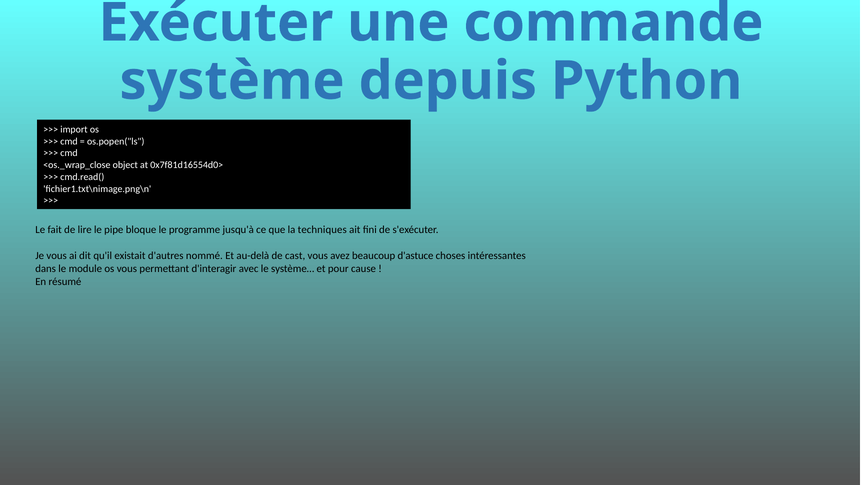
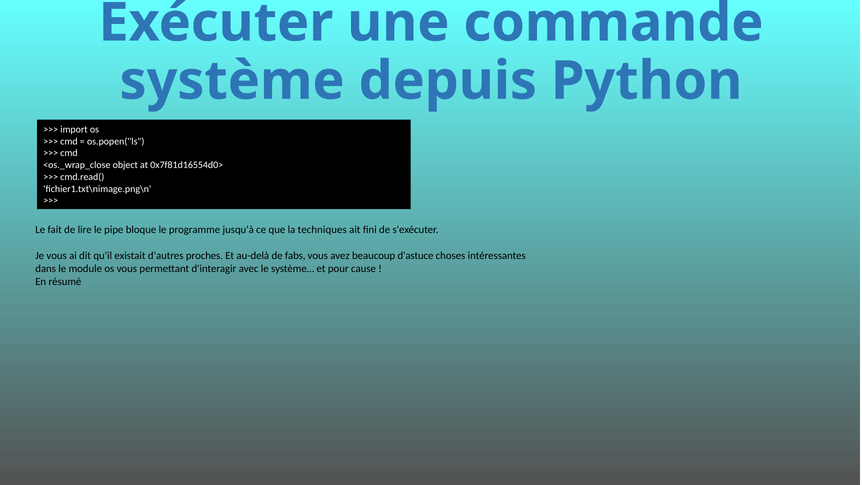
nommé: nommé -> proches (204, 256)
cast: cast -> fabs (295, 256)
